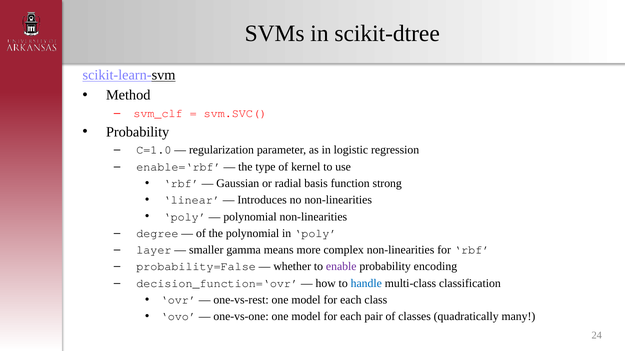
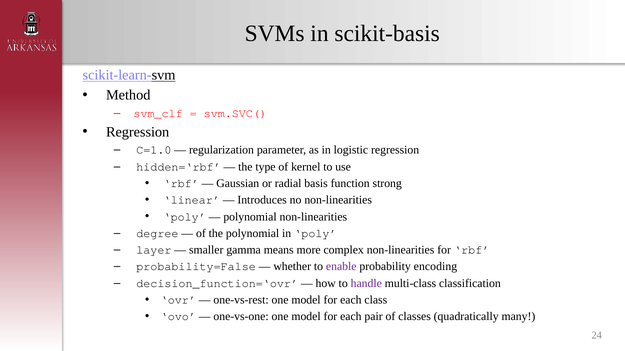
scikit-dtree: scikit-dtree -> scikit-basis (387, 34)
Probability: Probability -> Regression (138, 132)
enable=‘rbf: enable=‘rbf -> hidden=‘rbf (178, 167)
handle colour: blue -> purple (366, 284)
